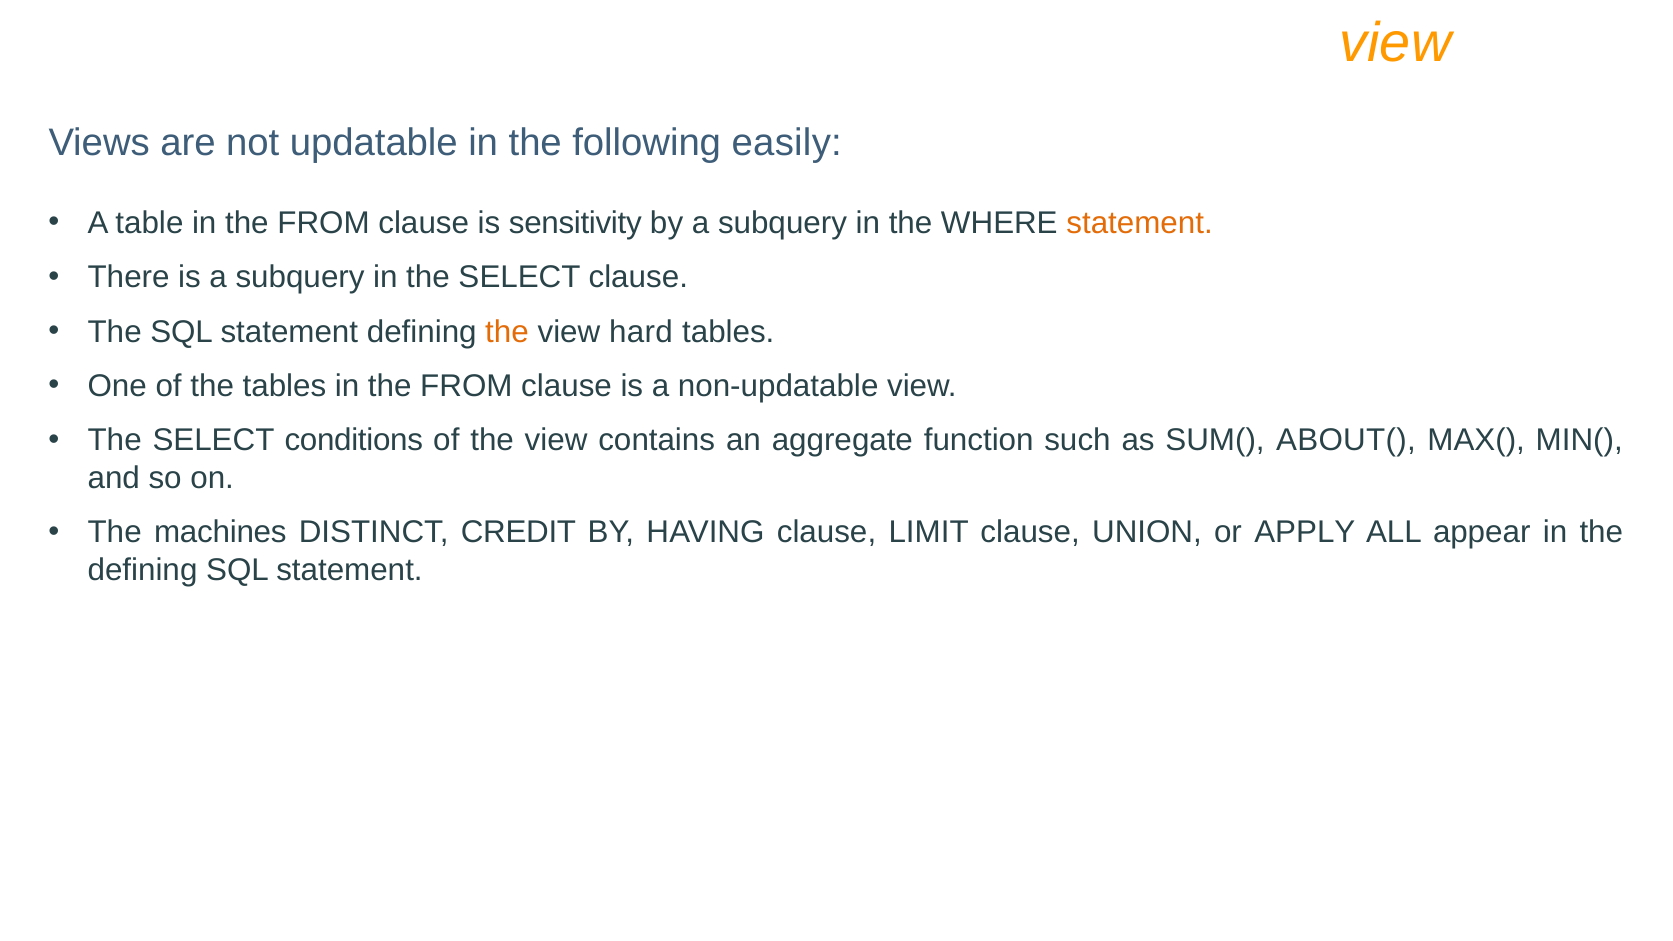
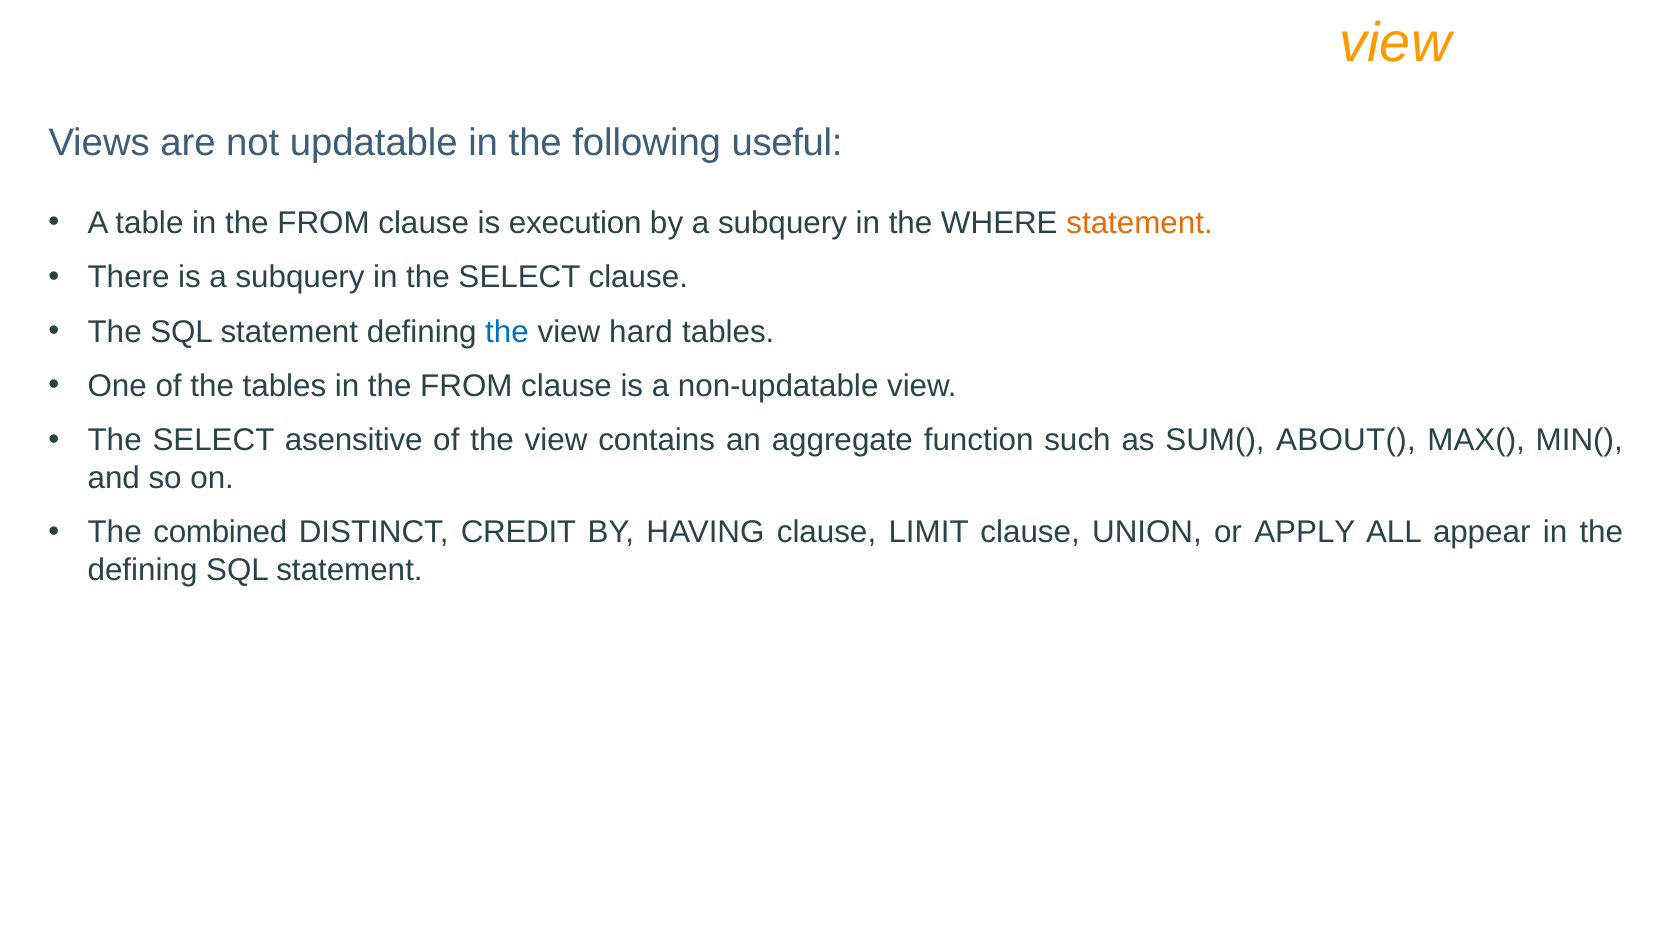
easily: easily -> useful (787, 143)
sensitivity: sensitivity -> execution (575, 223)
the colour: orange -> blue (507, 332)
conditions: conditions -> asensitive (354, 440)
machines: machines -> combined (220, 532)
